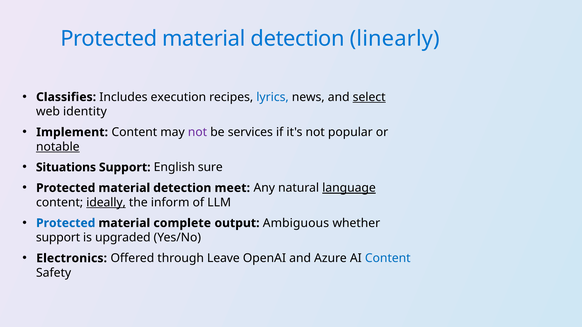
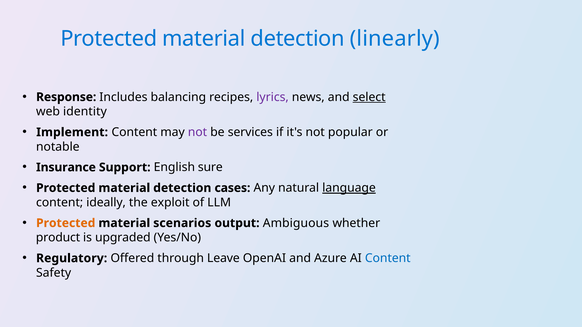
Classifies: Classifies -> Response (66, 97)
execution: execution -> balancing (178, 97)
lyrics colour: blue -> purple (273, 97)
notable underline: present -> none (58, 147)
Situations: Situations -> Insurance (66, 168)
meet: meet -> cases (232, 188)
ideally underline: present -> none (106, 203)
inform: inform -> exploit (170, 203)
Protected colour: blue -> orange (66, 223)
complete: complete -> scenarios (182, 223)
support: support -> product (58, 238)
Electronics: Electronics -> Regulatory (72, 258)
